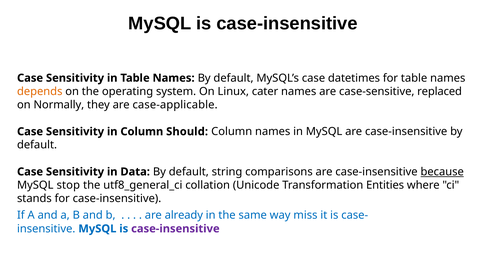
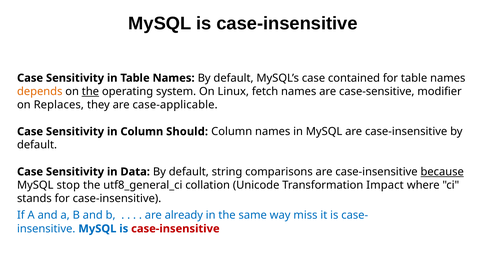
datetimes: datetimes -> contained (354, 78)
the underline: none -> present (90, 92)
cater: cater -> fetch (265, 92)
replaced: replaced -> modifier (440, 92)
Normally: Normally -> Replaces (59, 105)
Entities: Entities -> Impact (385, 185)
case-insensitive colour: purple -> red (175, 229)
